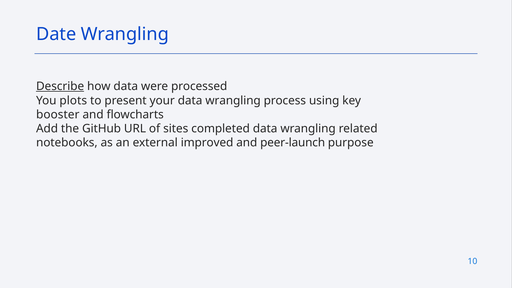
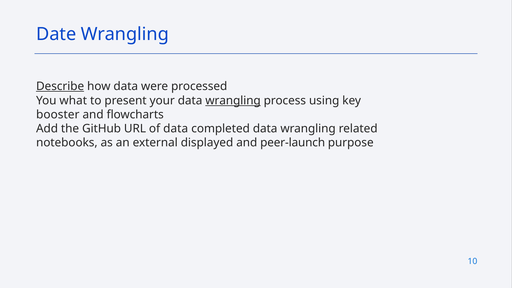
plots: plots -> what (73, 100)
wrangling underline: none -> present (233, 100)
of sites: sites -> data (176, 129)
improved: improved -> displayed (207, 143)
